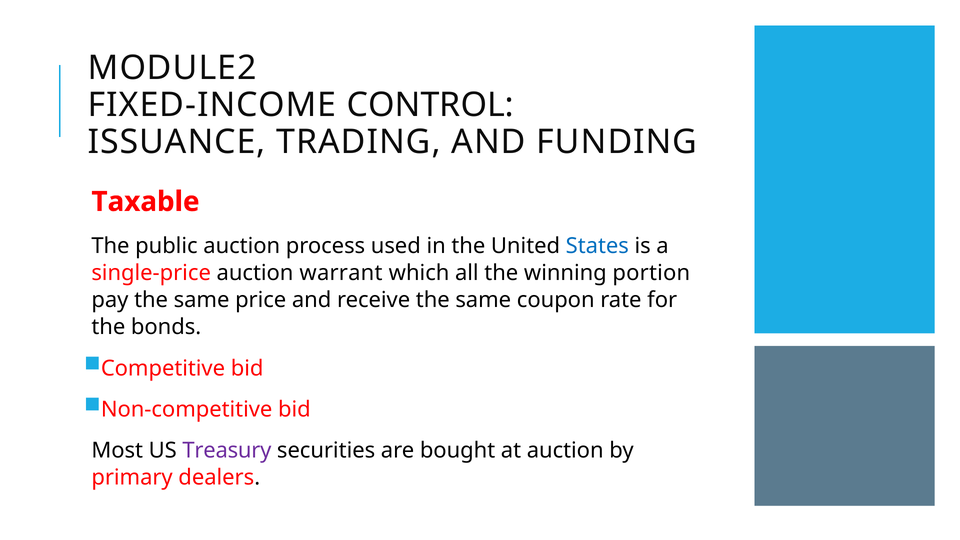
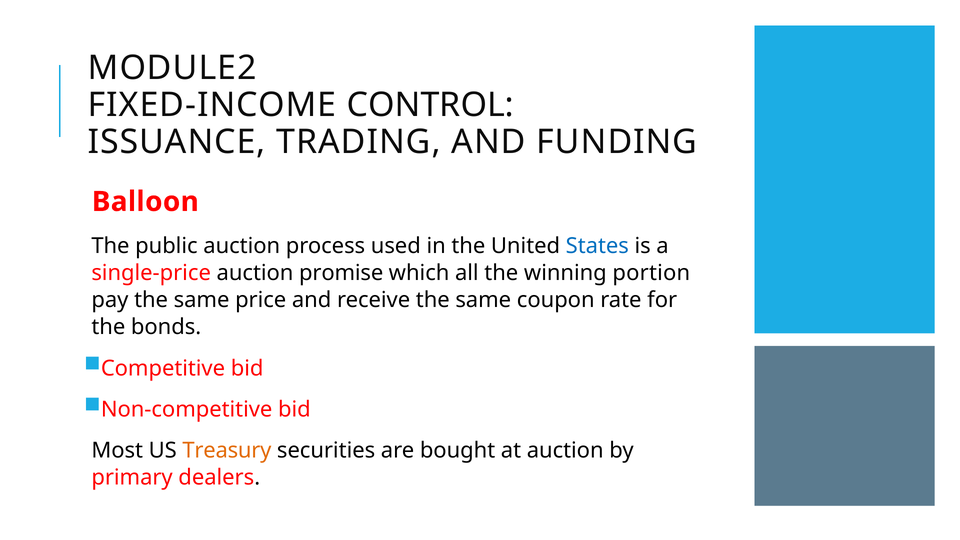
Taxable: Taxable -> Balloon (145, 202)
warrant: warrant -> promise (341, 273)
Treasury colour: purple -> orange (227, 450)
